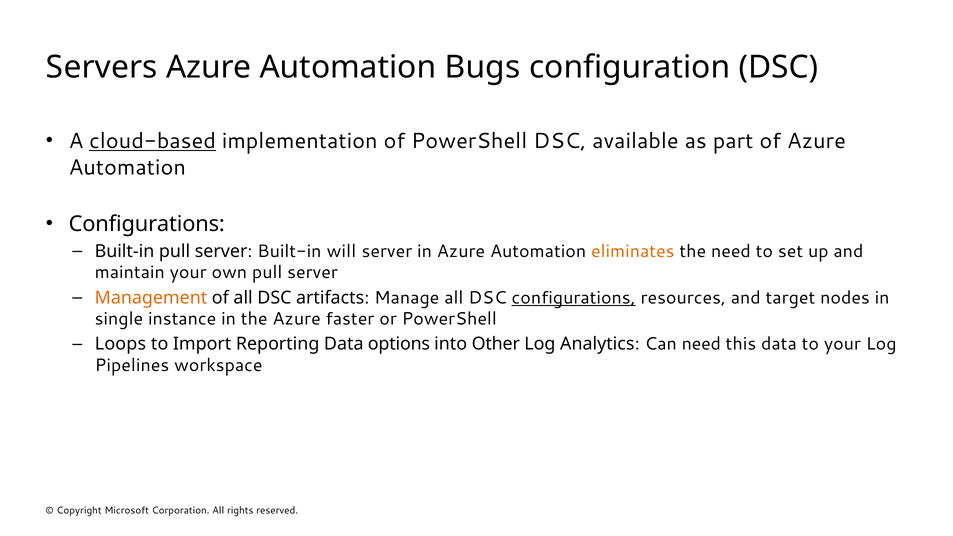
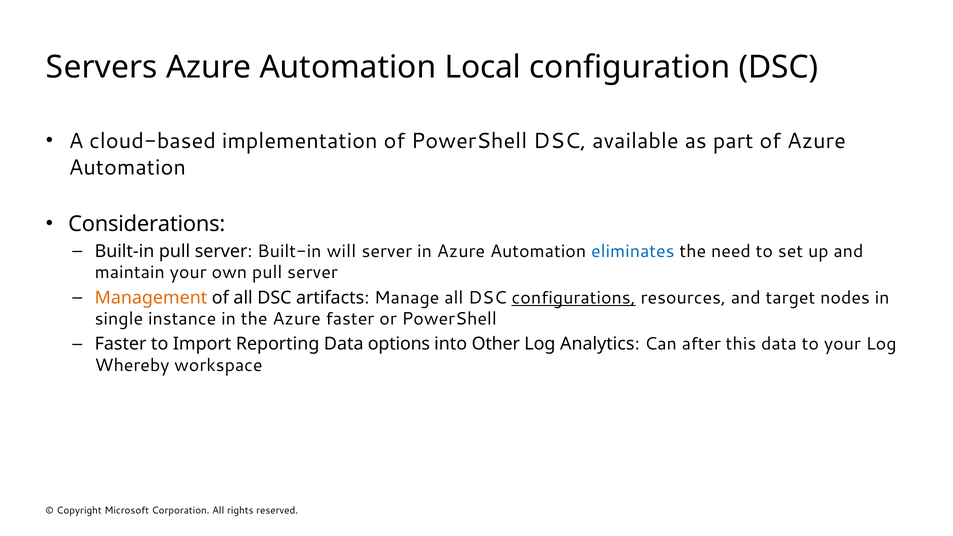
Bugs: Bugs -> Local (483, 67)
cloud-based underline: present -> none (153, 141)
Configurations: Configurations -> Considerations (147, 224)
eliminates colour: orange -> blue (633, 251)
Loops: Loops -> Faster (121, 344)
Can need: need -> after (701, 344)
Pipelines: Pipelines -> Whereby (132, 366)
